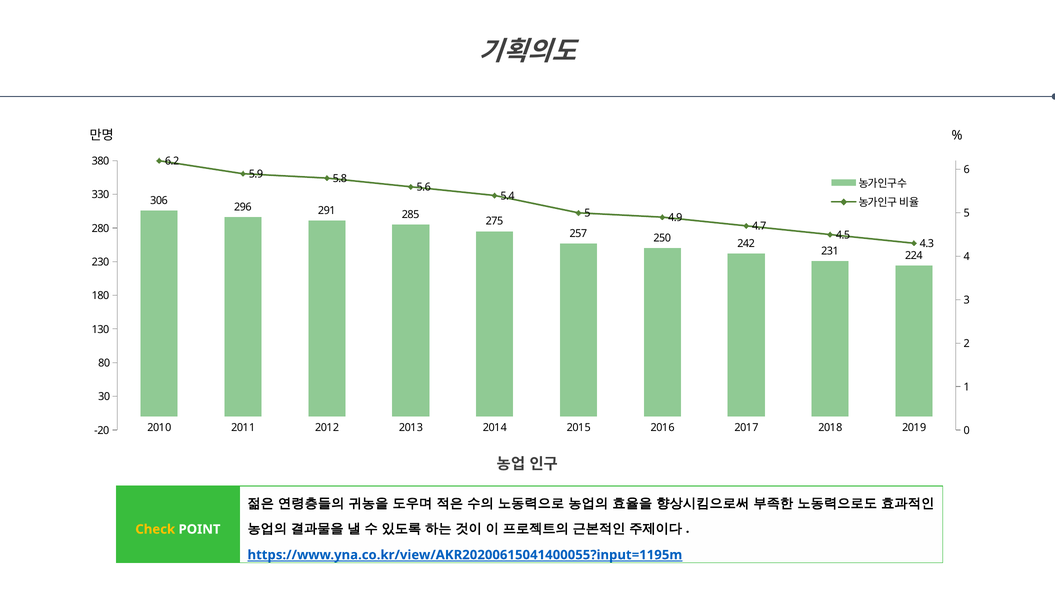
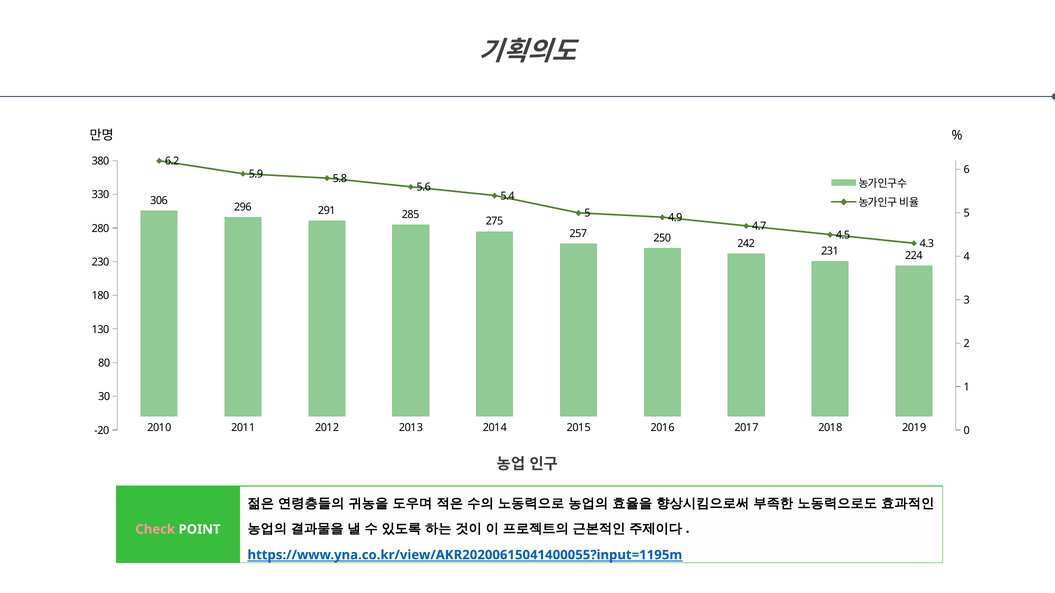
Check colour: yellow -> pink (155, 530)
